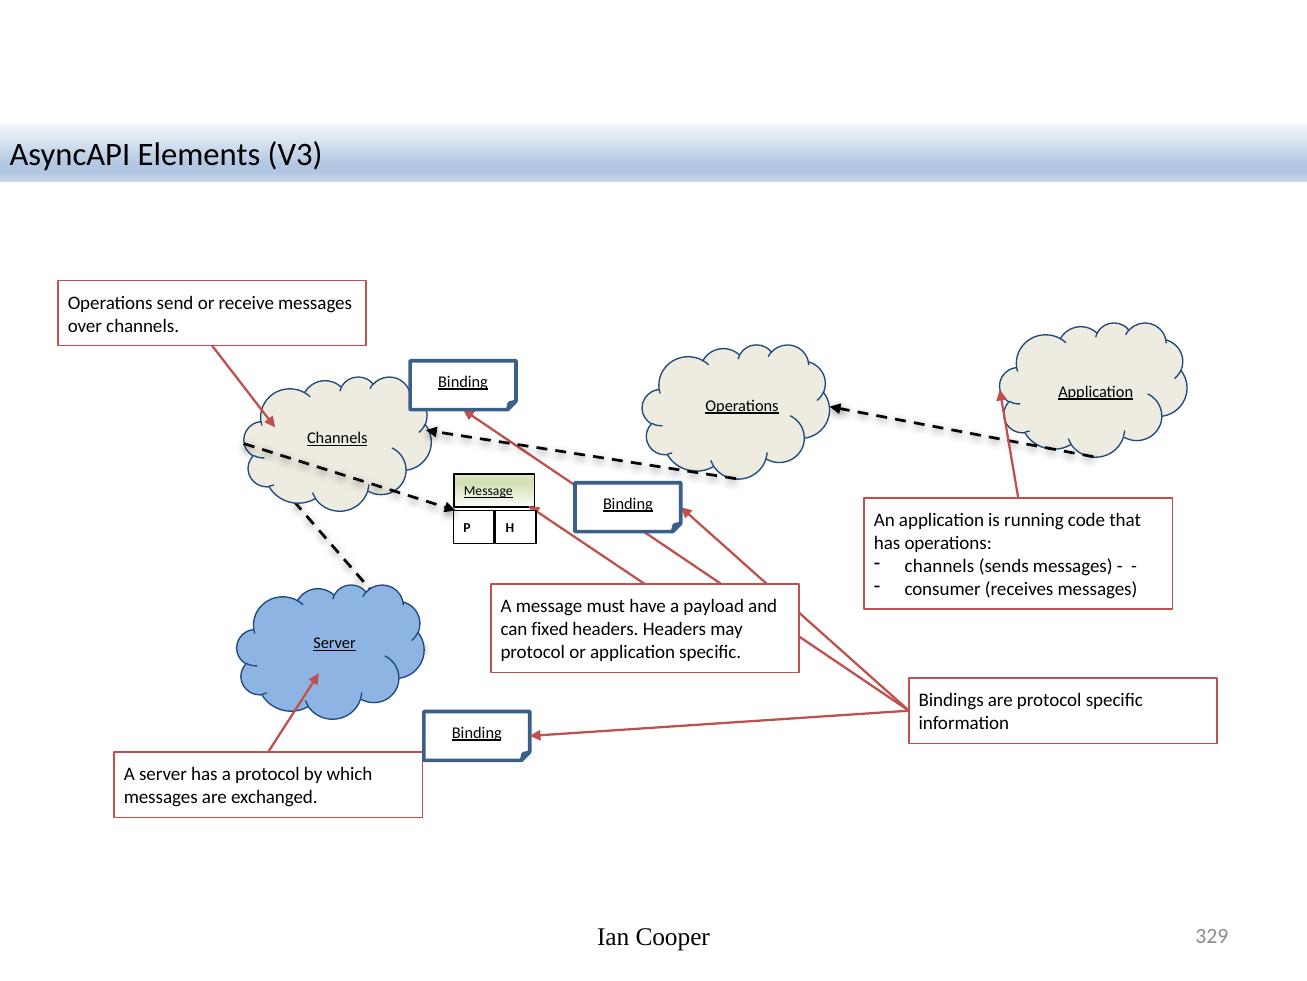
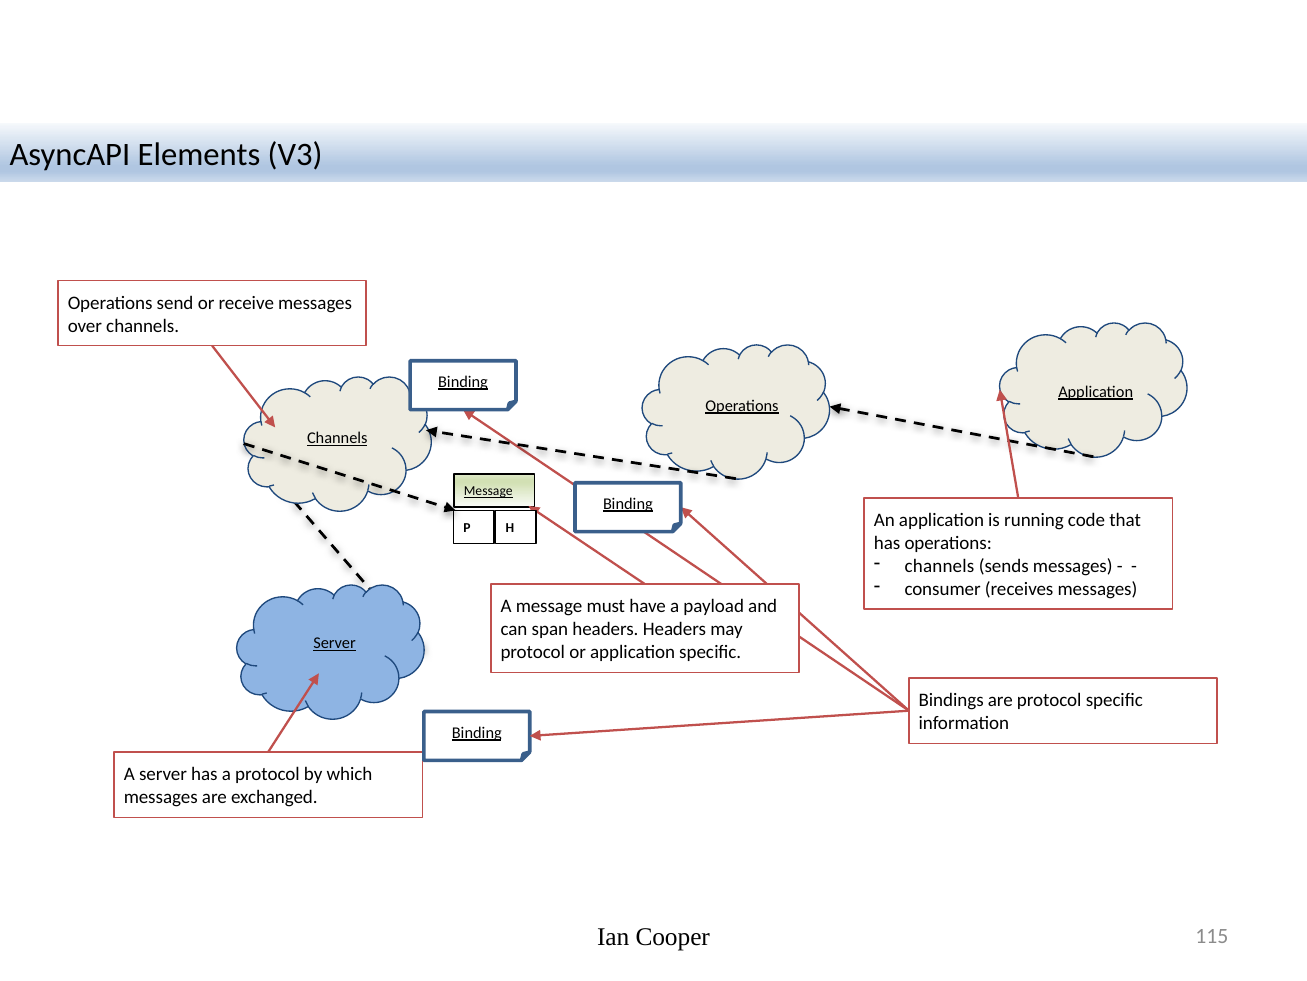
fixed: fixed -> span (550, 629)
329: 329 -> 115 (1212, 936)
